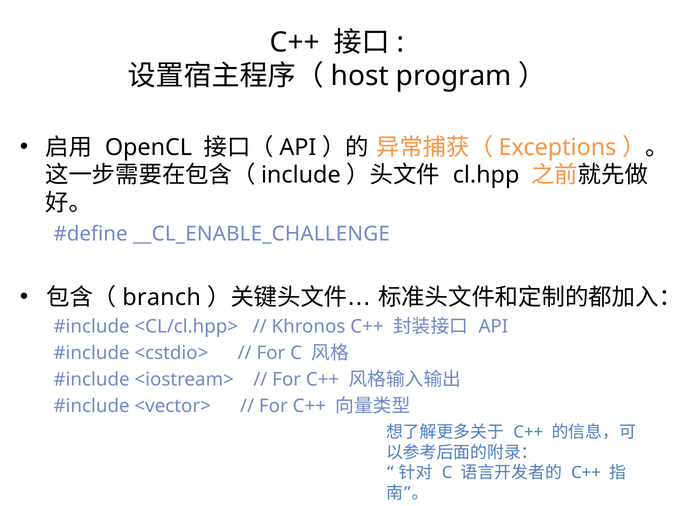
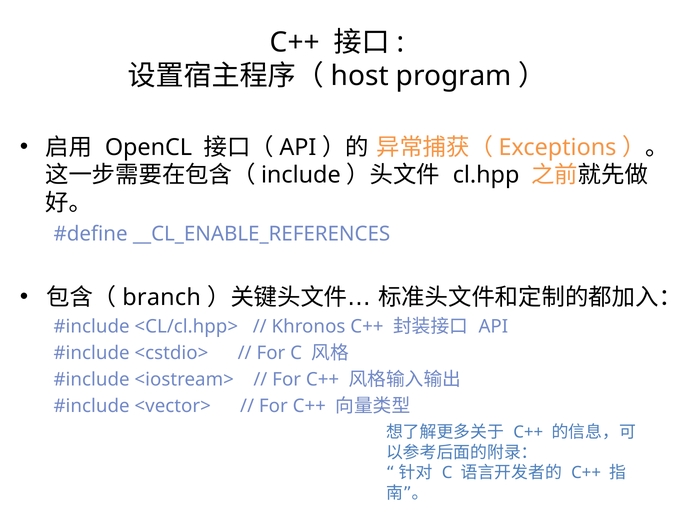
__CL_ENABLE_CHALLENGE: __CL_ENABLE_CHALLENGE -> __CL_ENABLE_REFERENCES (262, 233)
